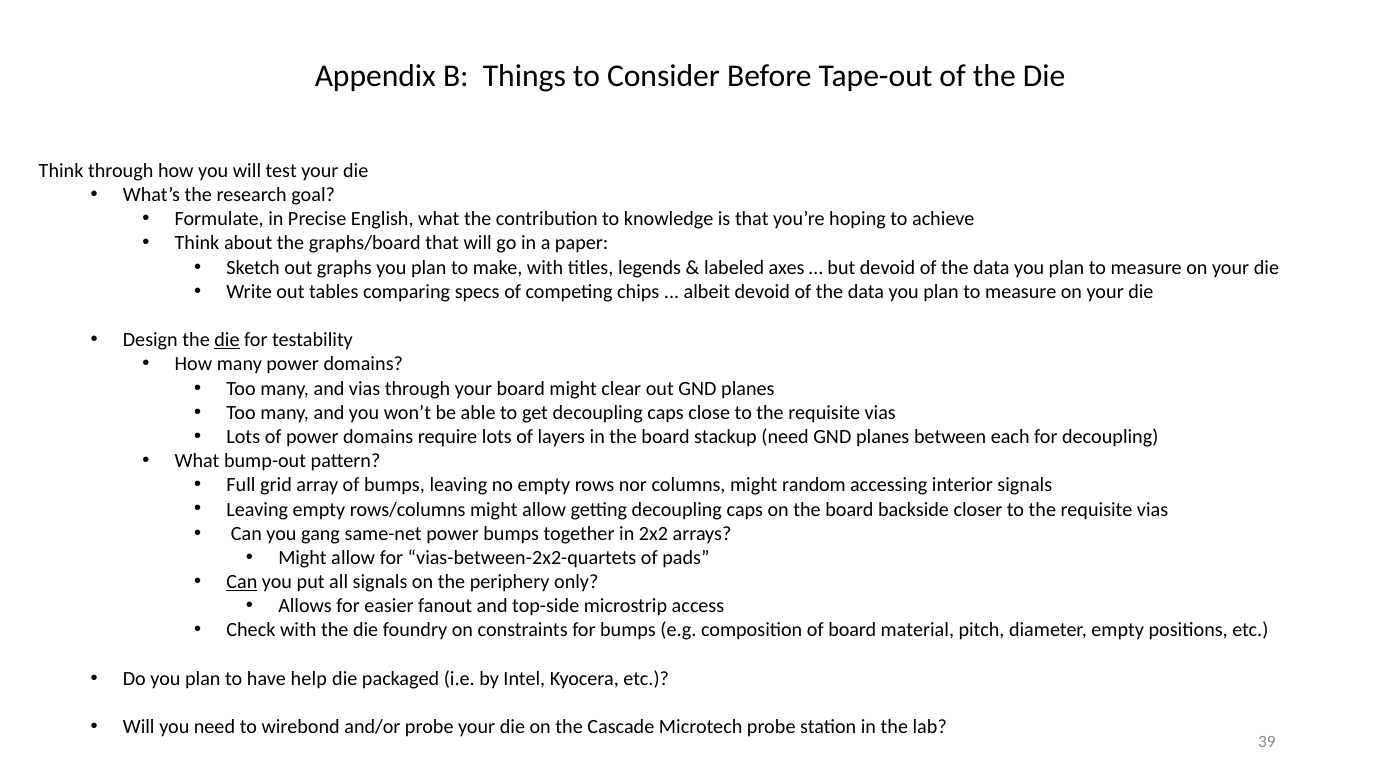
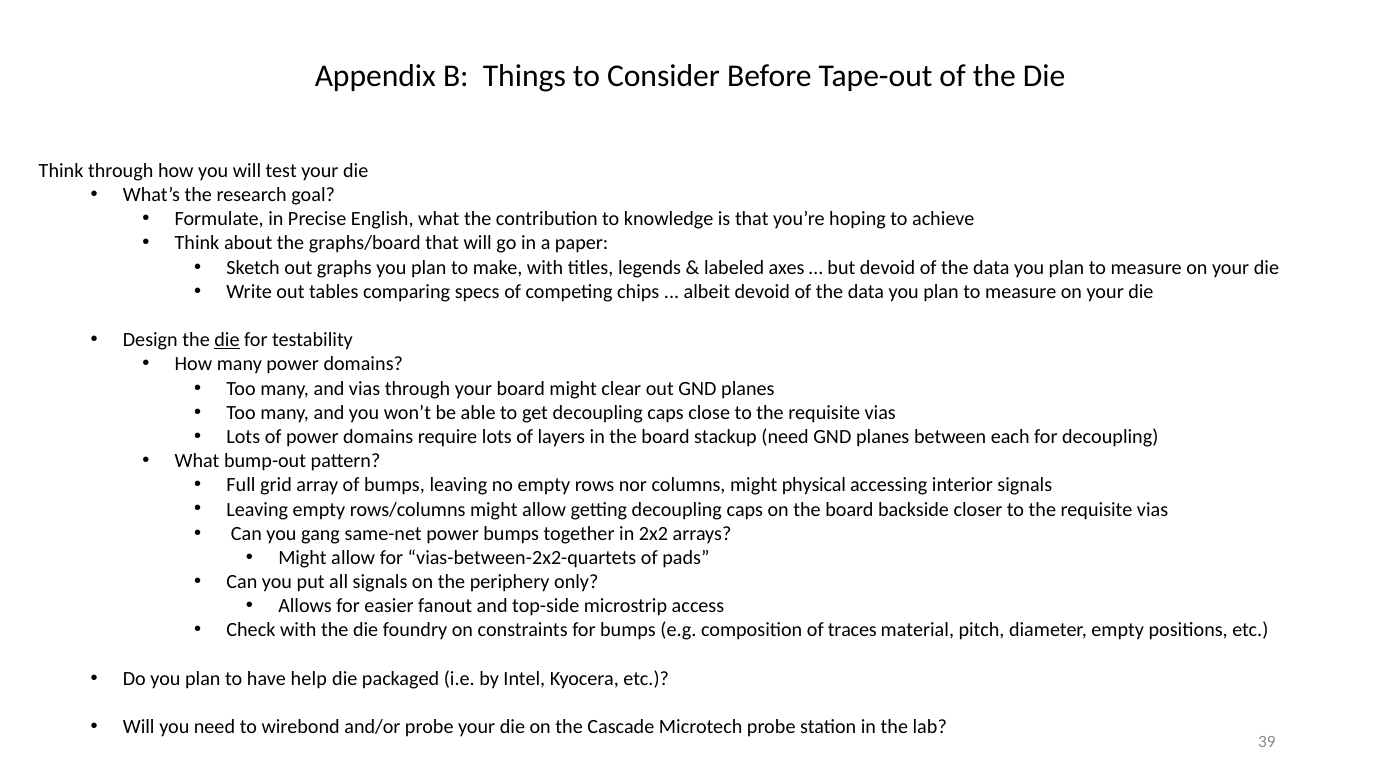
random: random -> physical (814, 485)
Can underline: present -> none (242, 582)
of board: board -> traces (852, 630)
